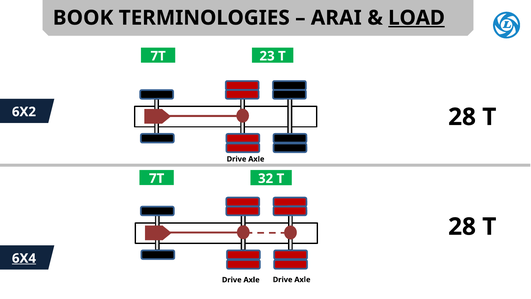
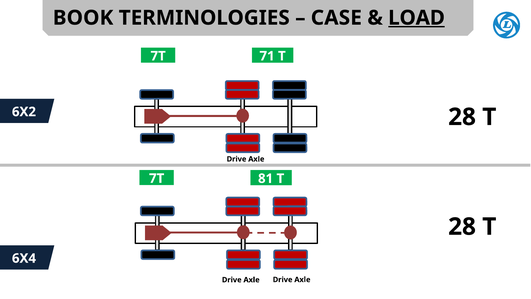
ARAI: ARAI -> CASE (336, 18)
23: 23 -> 71 (267, 56)
32: 32 -> 81 (266, 178)
6X4 underline: present -> none (24, 258)
